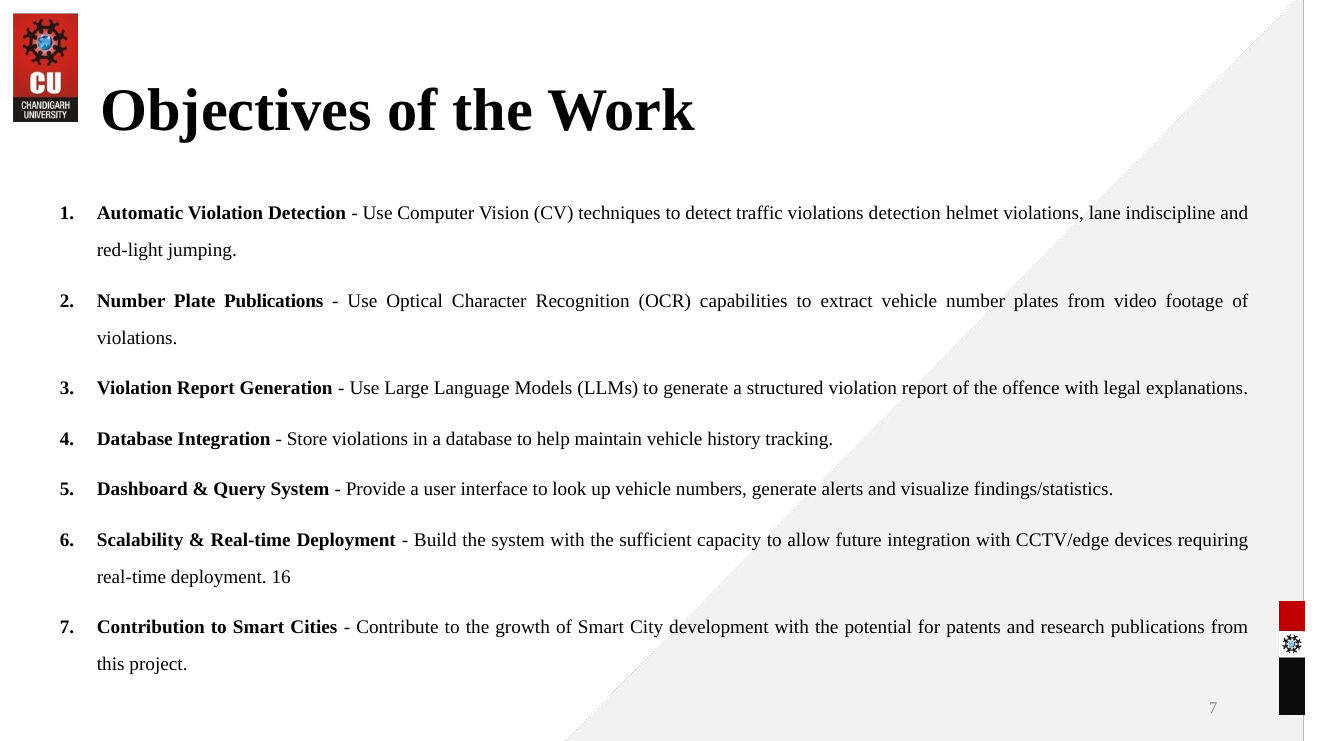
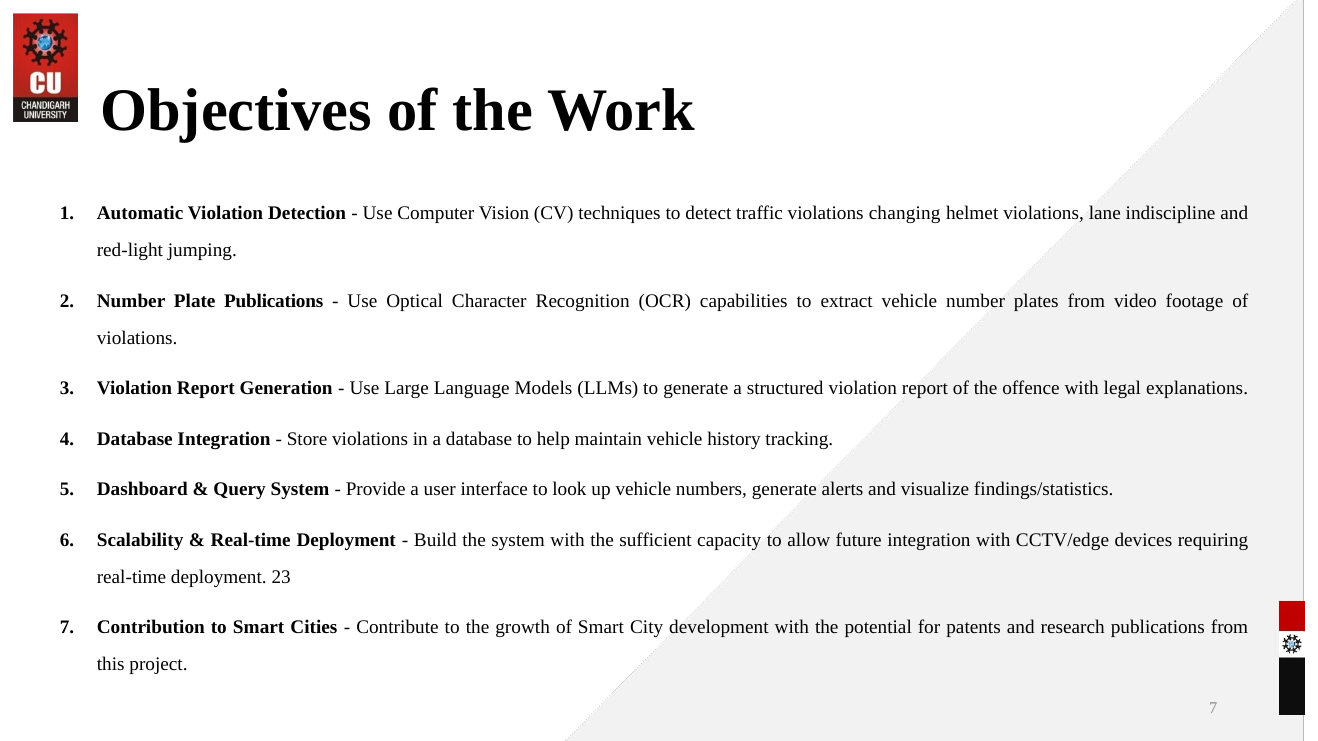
violations detection: detection -> changing (905, 213)
16: 16 -> 23 (281, 577)
